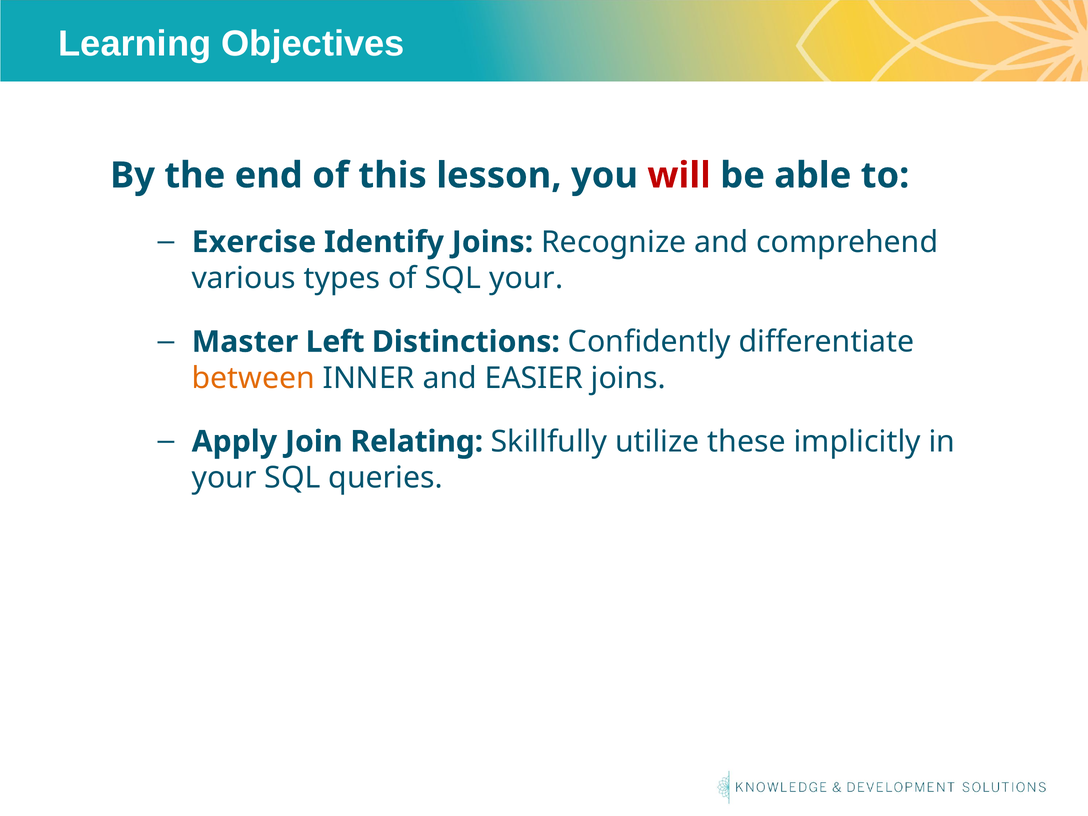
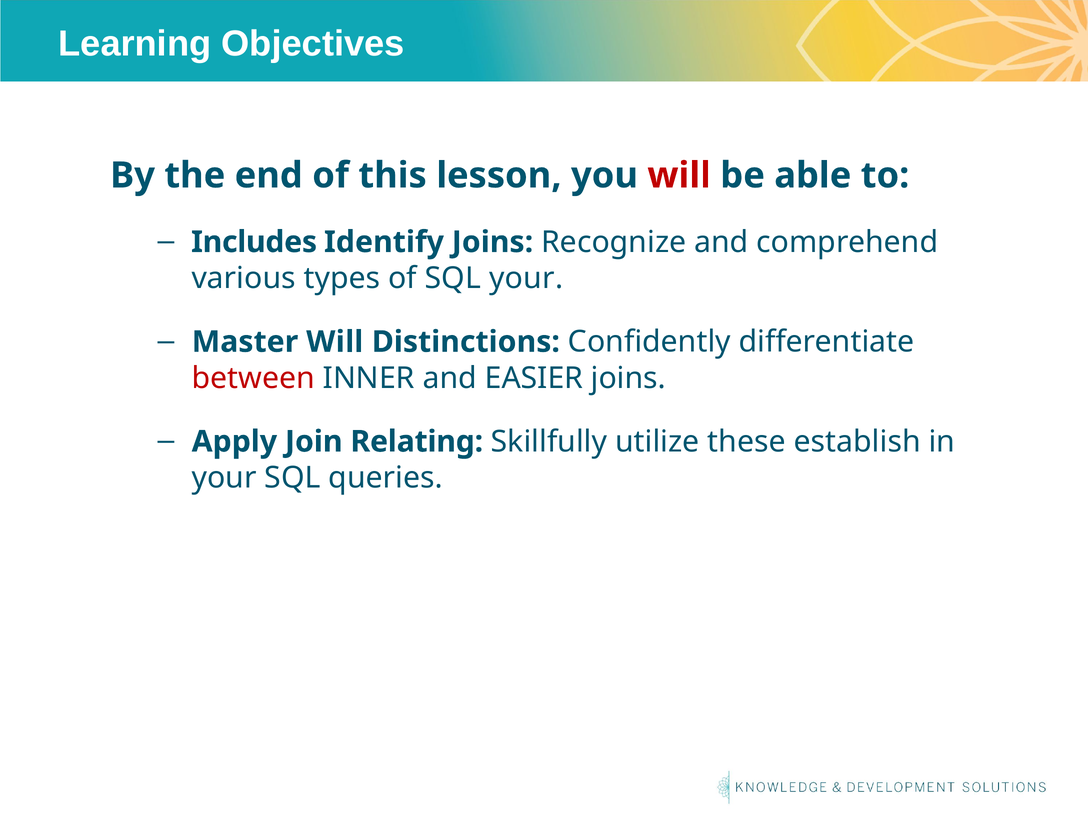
Exercise: Exercise -> Includes (254, 242)
Master Left: Left -> Will (335, 342)
between colour: orange -> red (253, 378)
implicitly: implicitly -> establish (857, 442)
